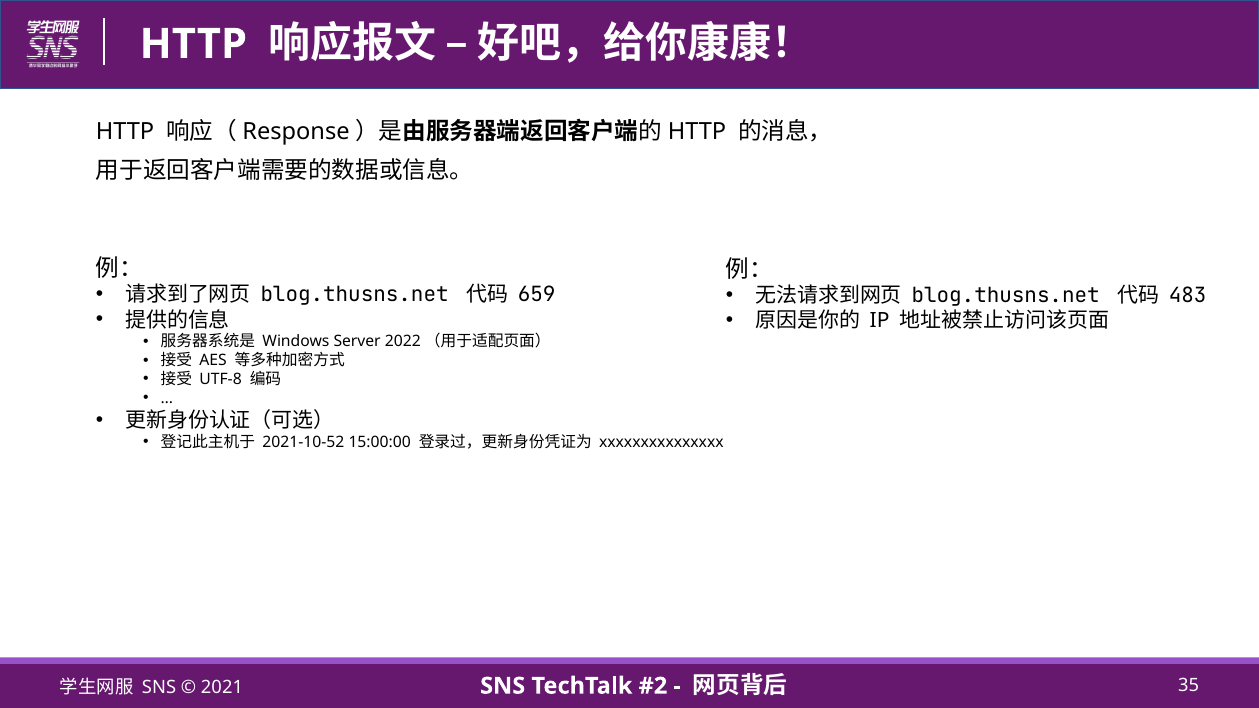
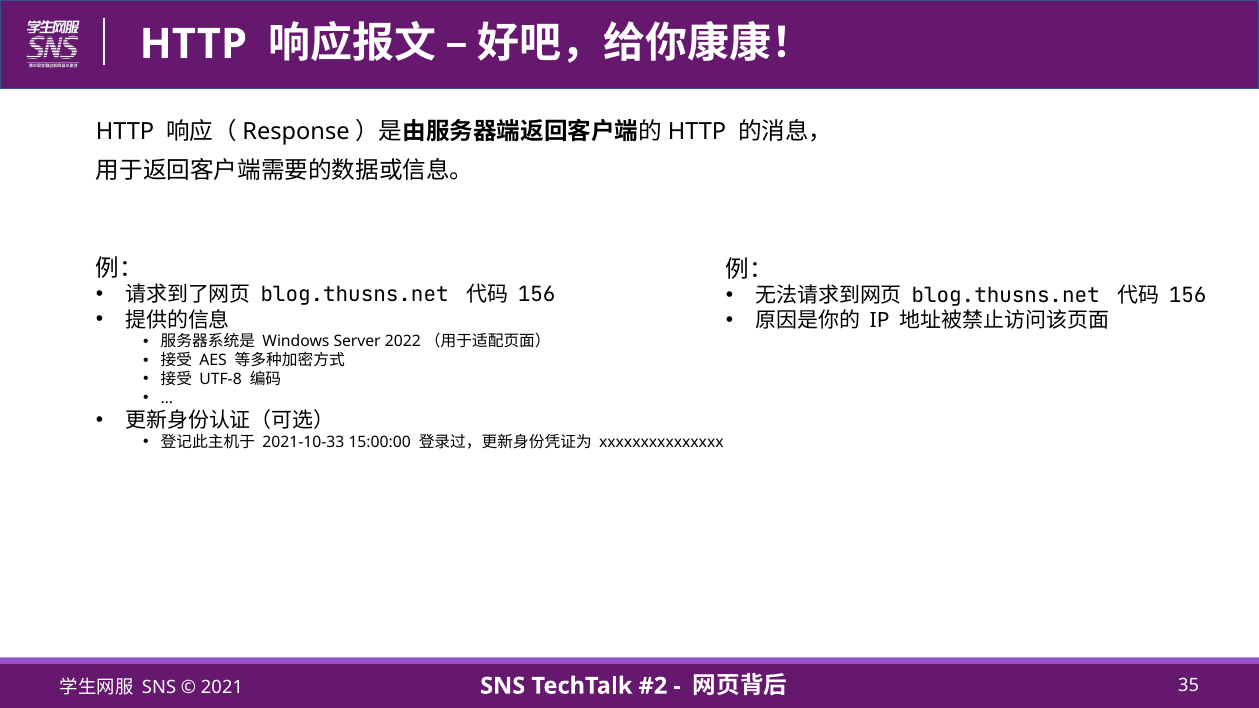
659: 659 -> 156 (537, 295)
483: 483 -> 156 (1188, 296)
2021-10-52: 2021-10-52 -> 2021-10-33 (303, 443)
